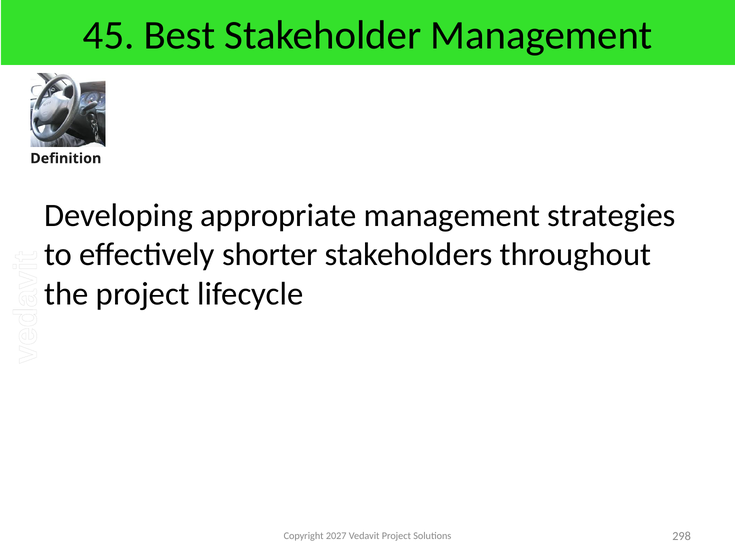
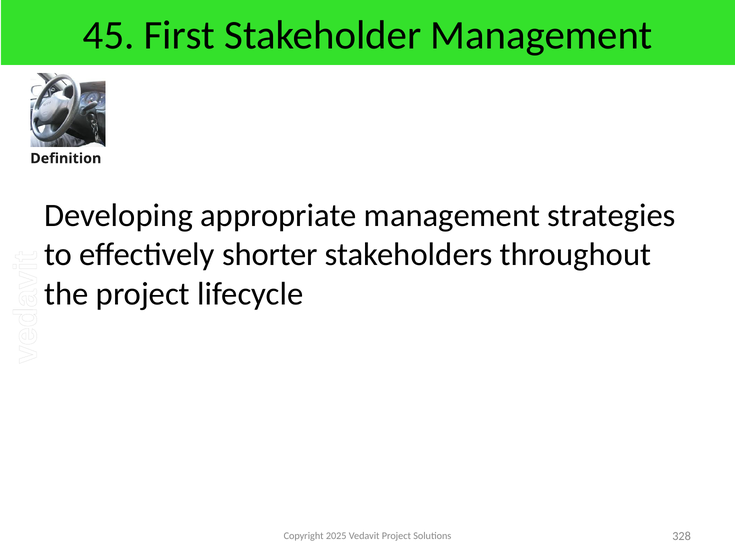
Best: Best -> First (179, 35)
2027: 2027 -> 2025 (336, 536)
298: 298 -> 328 (682, 536)
